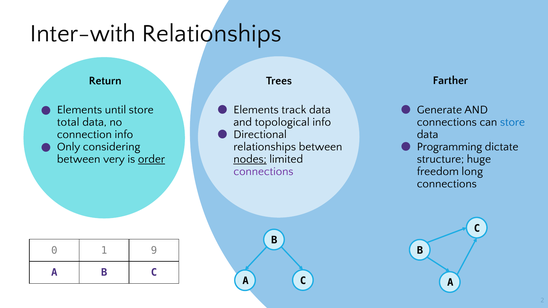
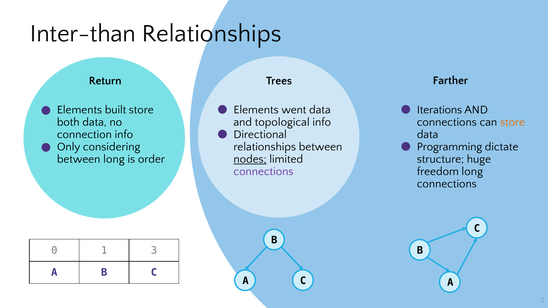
Inter-with: Inter-with -> Inter-than (83, 34)
Generate: Generate -> Iterations (439, 110)
track: track -> went (294, 110)
until: until -> built (116, 110)
total: total -> both (68, 122)
store colour: blue -> orange (512, 122)
between very: very -> long (114, 159)
order underline: present -> none (151, 159)
9: 9 -> 3 (154, 251)
